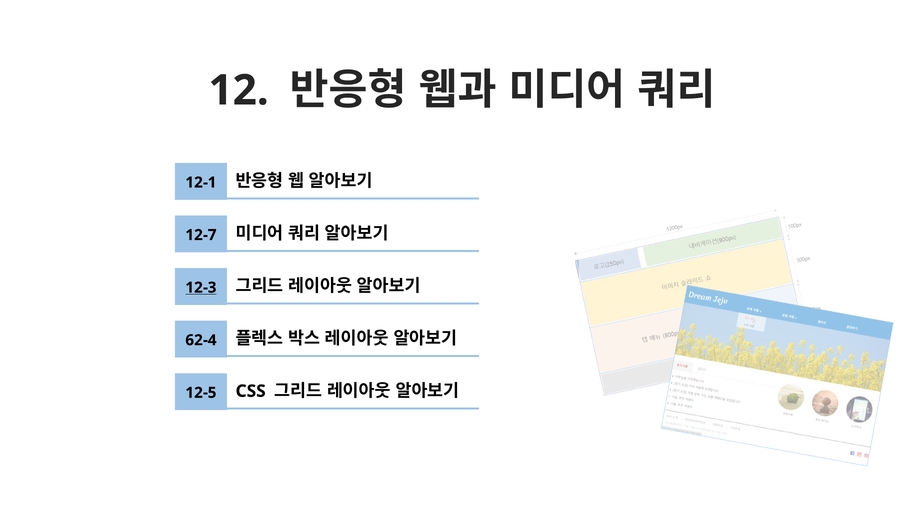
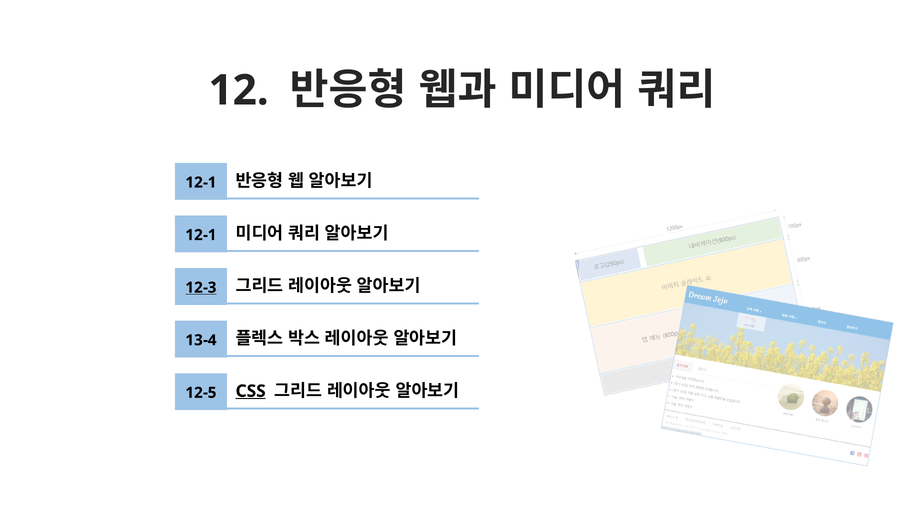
12-7: 12-7 -> 12-1 (201, 235)
62-4: 62-4 -> 13-4 (201, 340)
CSS underline: none -> present (251, 391)
